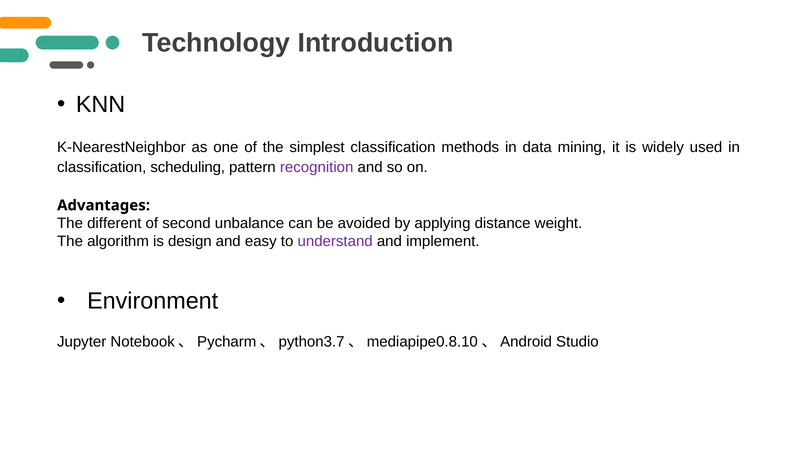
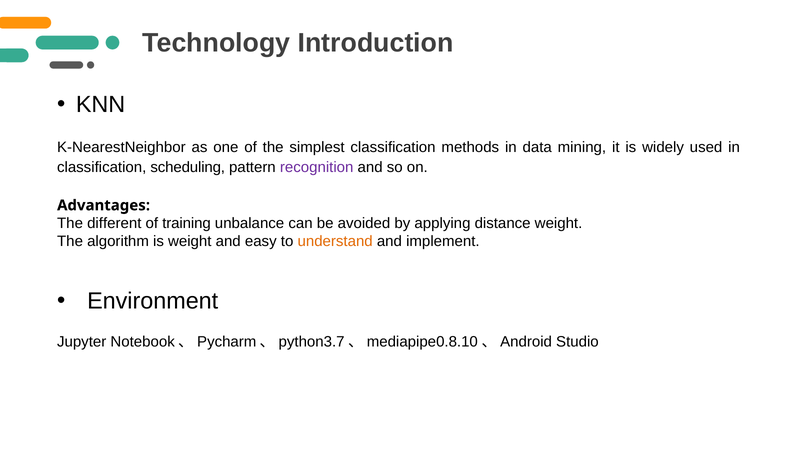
second: second -> training (187, 223)
is design: design -> weight (190, 242)
understand colour: purple -> orange (335, 242)
